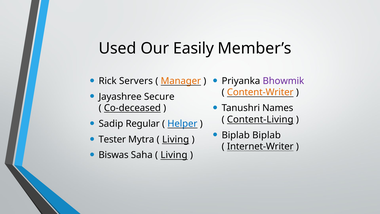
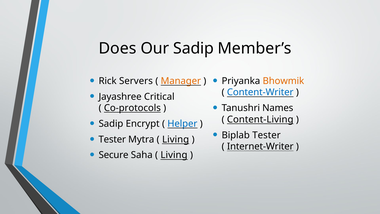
Used: Used -> Does (117, 48)
Our Easily: Easily -> Sadip (193, 48)
Bhowmik colour: purple -> orange (283, 81)
Content-Writer colour: orange -> blue (260, 92)
Secure: Secure -> Critical (159, 97)
Co-deceased: Co-deceased -> Co-protocols (132, 108)
Regular: Regular -> Encrypt (143, 124)
Biplab Biplab: Biplab -> Tester (267, 135)
Biswas: Biswas -> Secure (114, 155)
